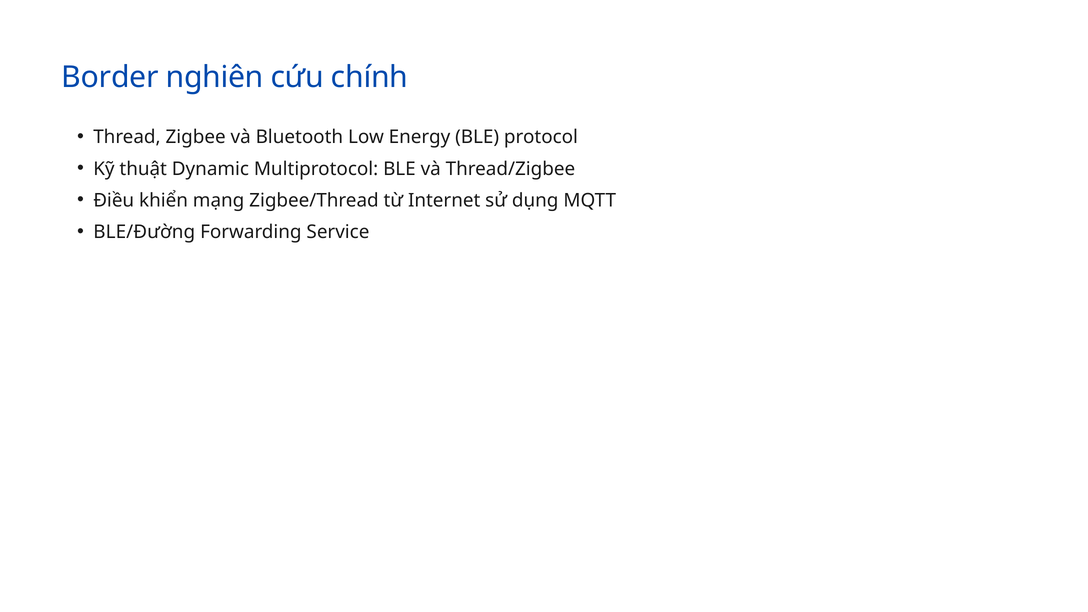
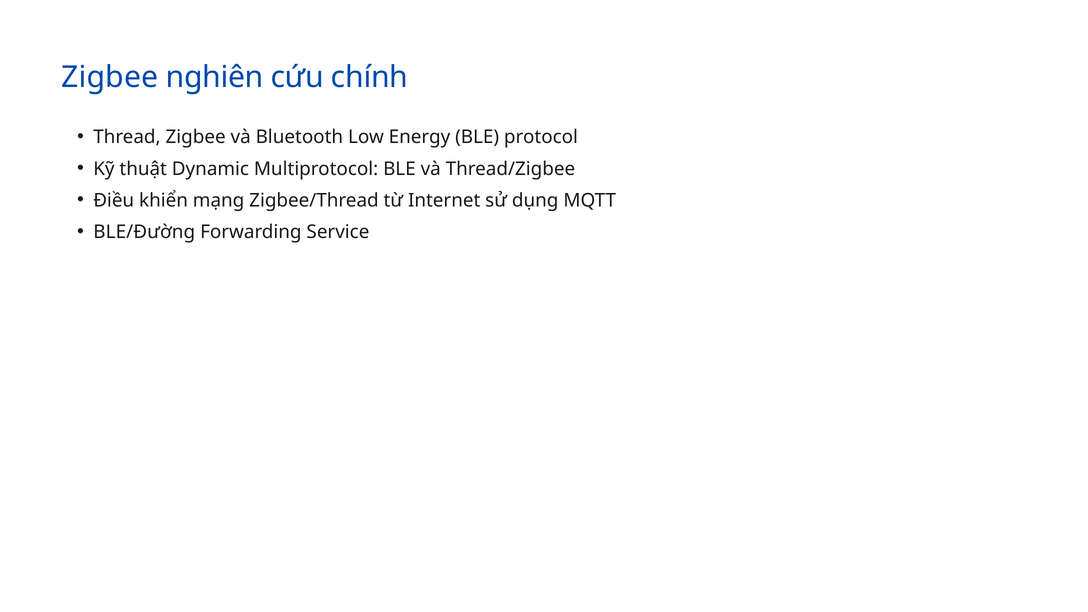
Border: Border -> Zigbee (110, 77)
